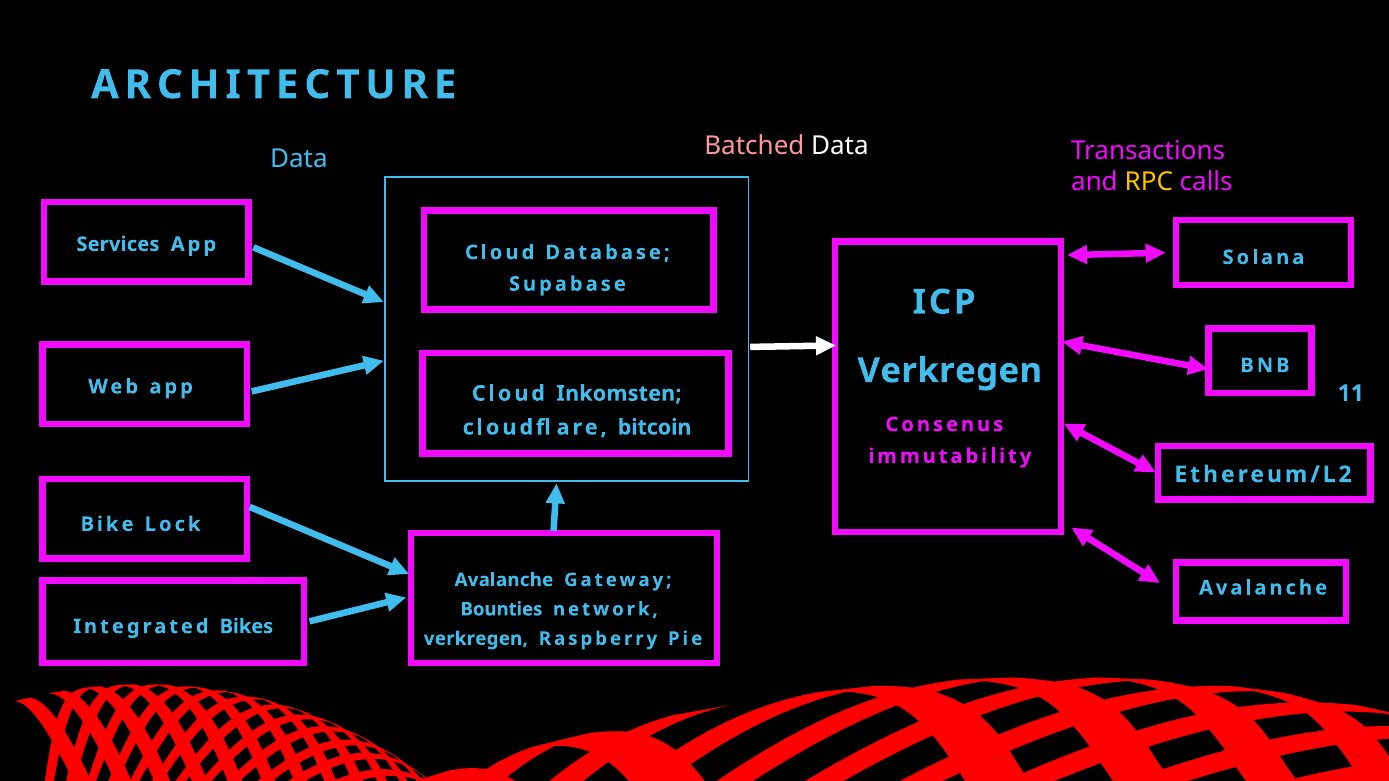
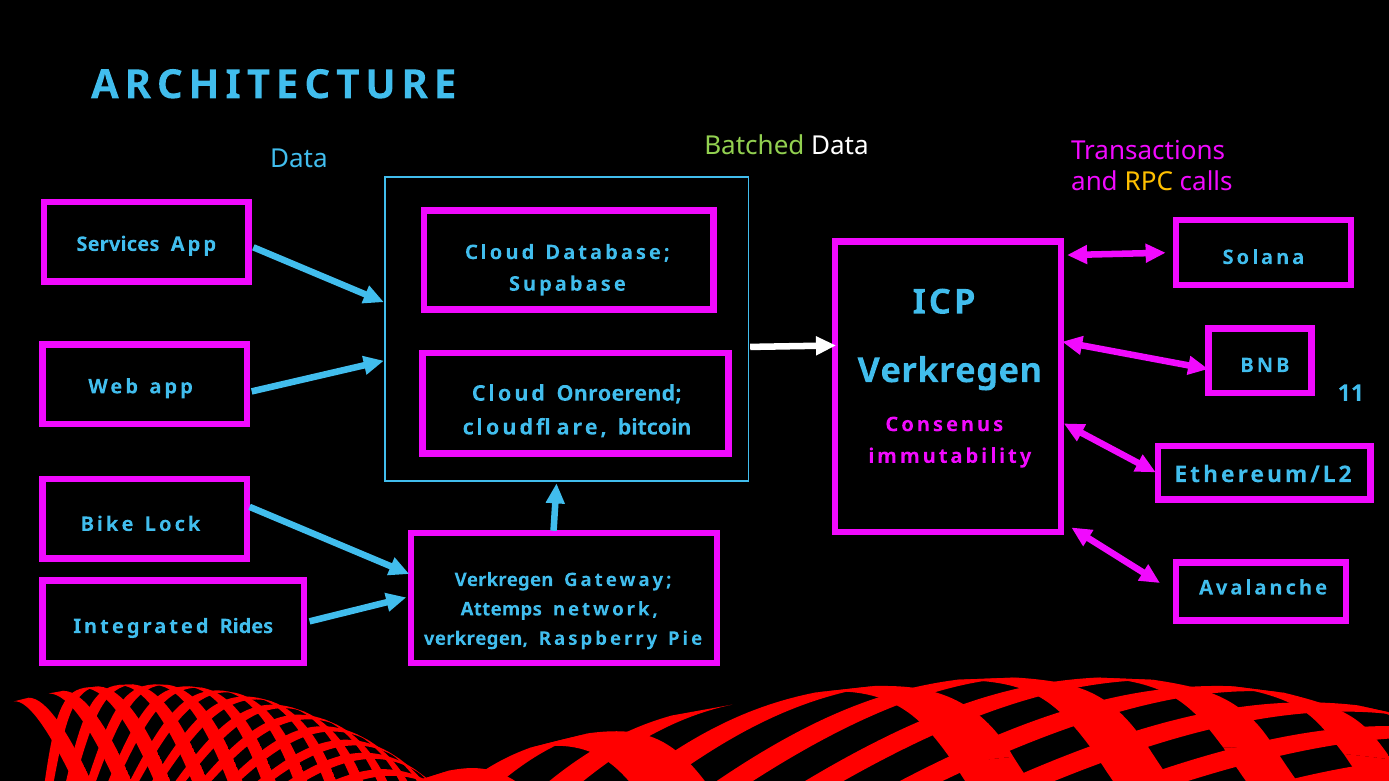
Batched colour: pink -> light green (754, 146)
Inkomsten: Inkomsten -> Onroerend (619, 394)
Avalanche: Avalanche -> Verkregen (504, 580)
Bounties: Bounties -> Attemps (501, 609)
Bikes: Bikes -> Rides (246, 627)
